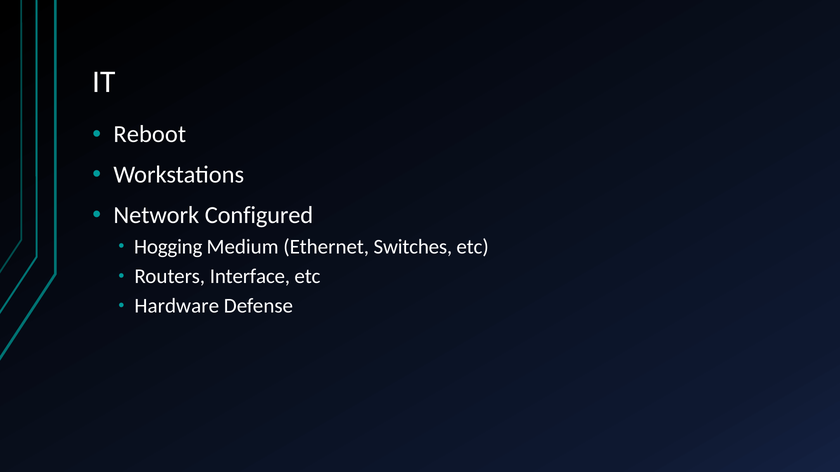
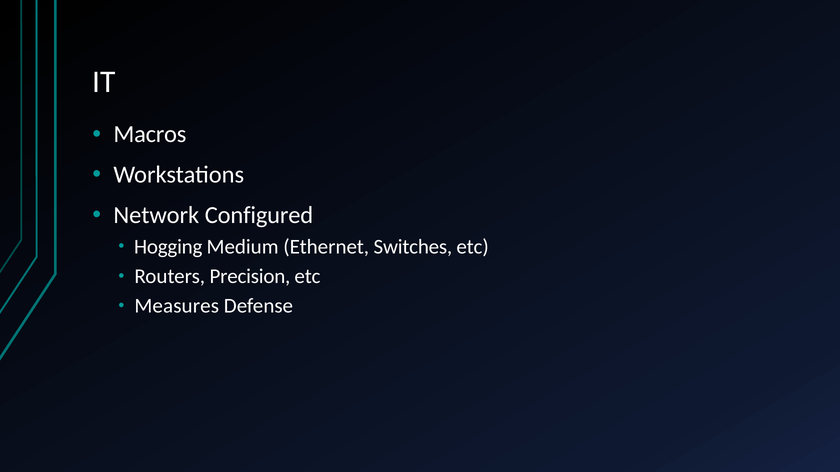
Reboot: Reboot -> Macros (150, 135)
Interface: Interface -> Precision (250, 277)
Hardware: Hardware -> Measures (177, 306)
